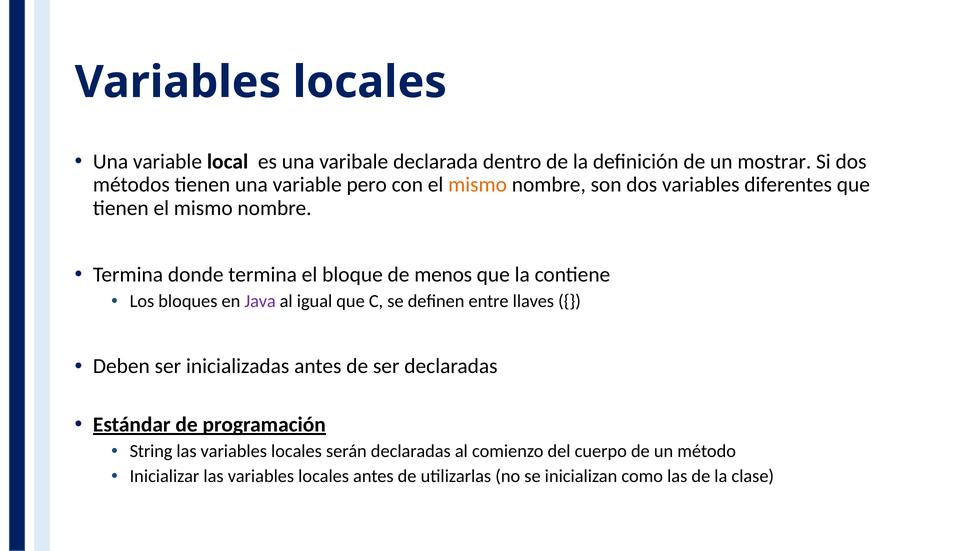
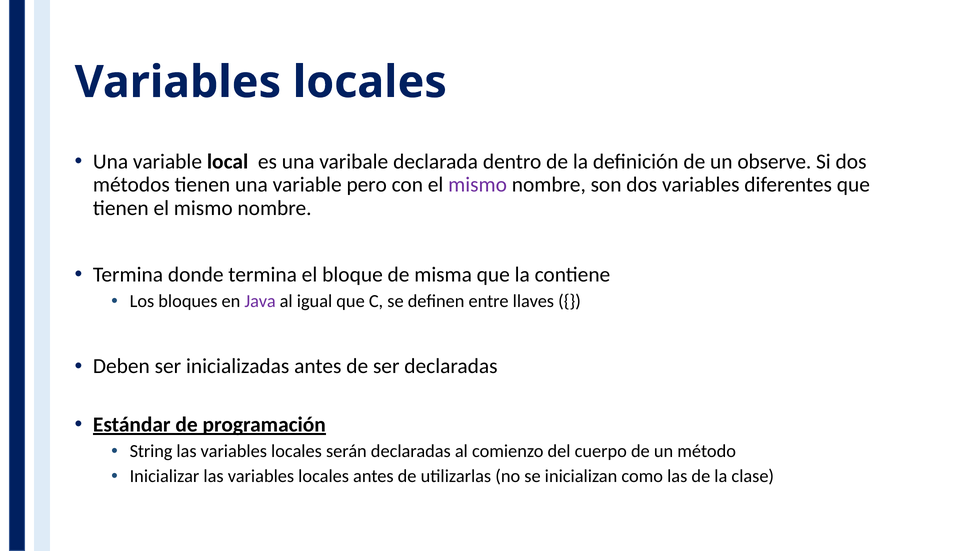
mostrar: mostrar -> observe (774, 162)
mismo colour: orange -> purple (478, 185)
menos: menos -> misma (443, 275)
